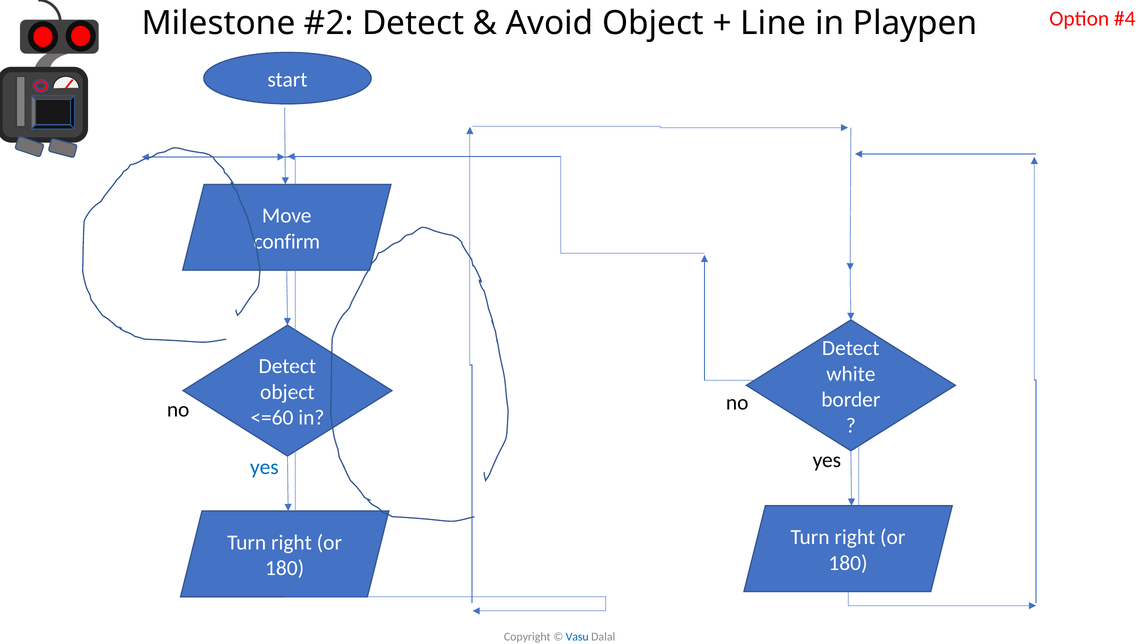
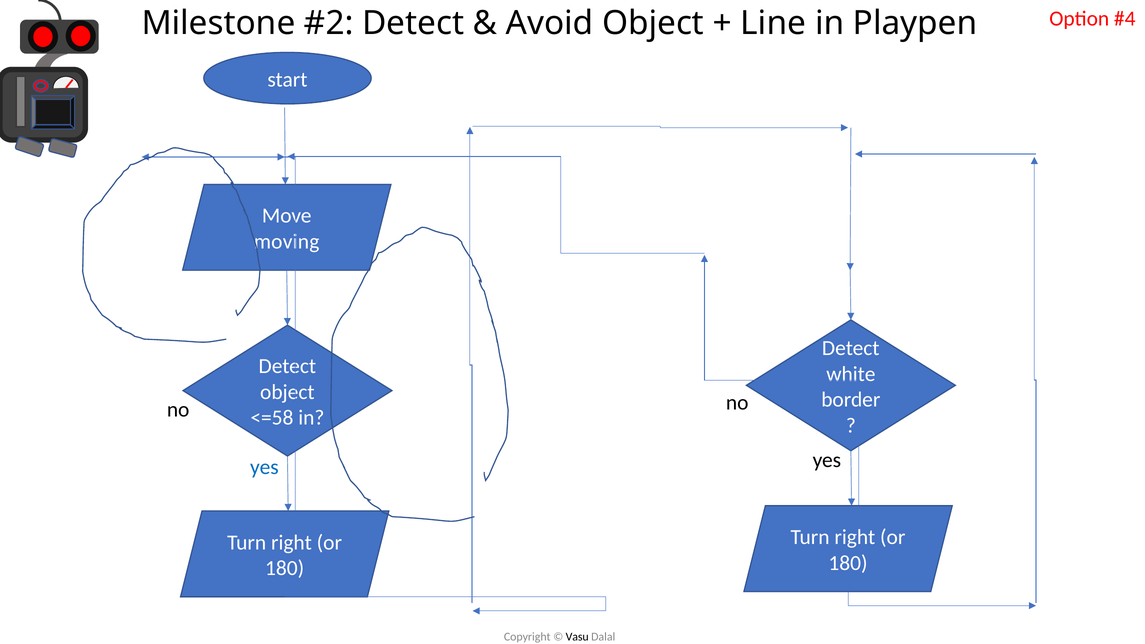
confirm: confirm -> moving (287, 242)
<=60: <=60 -> <=58 (272, 418)
Vasu colour: blue -> black (577, 637)
